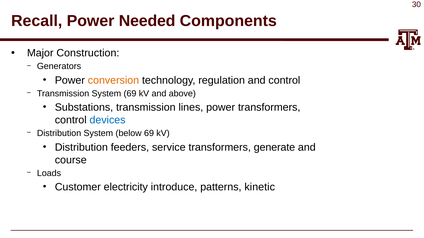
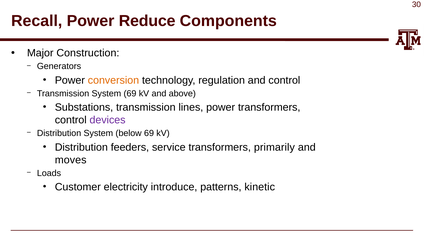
Needed: Needed -> Reduce (147, 21)
devices colour: blue -> purple (108, 120)
generate: generate -> primarily (274, 148)
course: course -> moves (71, 160)
